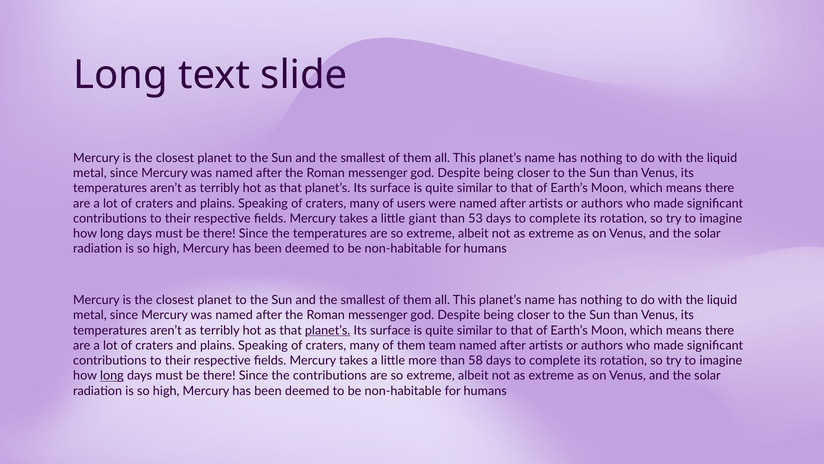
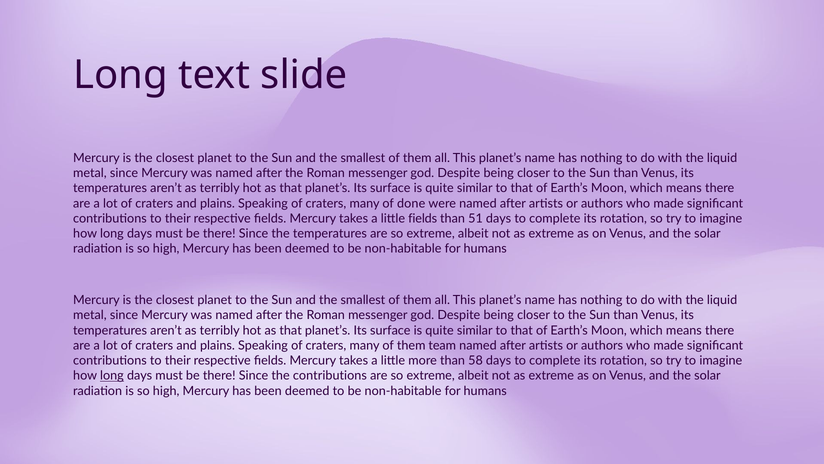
users: users -> done (411, 203)
little giant: giant -> fields (423, 218)
53: 53 -> 51 (475, 218)
planet’s underline: present -> none (328, 330)
